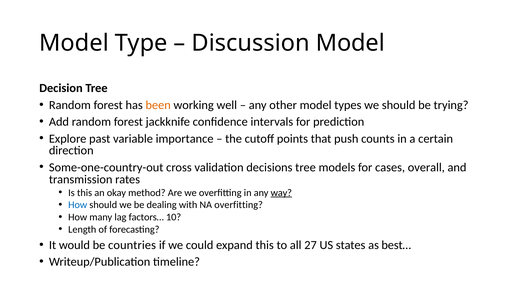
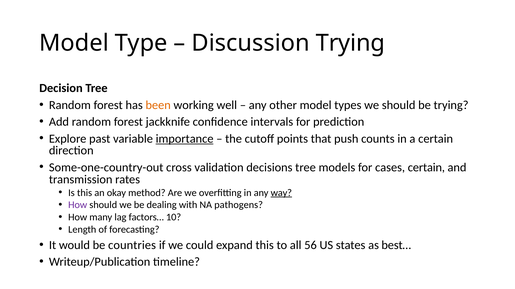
Discussion Model: Model -> Trying (350, 43)
importance underline: none -> present (185, 139)
cases overall: overall -> certain (426, 168)
How colour: blue -> purple (78, 205)
NA overfitting: overfitting -> pathogens (239, 205)
27: 27 -> 56 (311, 246)
